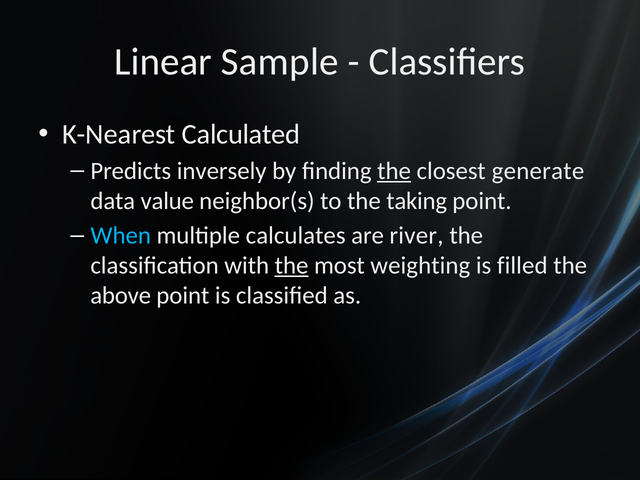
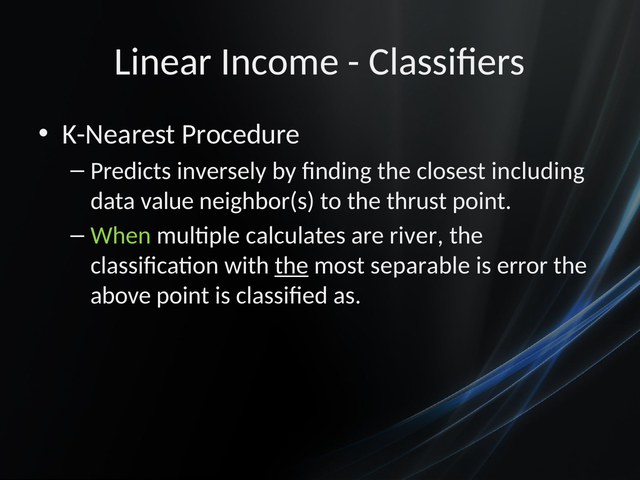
Sample: Sample -> Income (280, 62)
Calculated: Calculated -> Procedure (241, 134)
the underline: present -> none (394, 171)
generate: generate -> including (538, 171)
taking: taking -> thrust (417, 201)
When colour: light blue -> light green (121, 236)
weighting: weighting -> separable (420, 266)
filled: filled -> error (522, 266)
